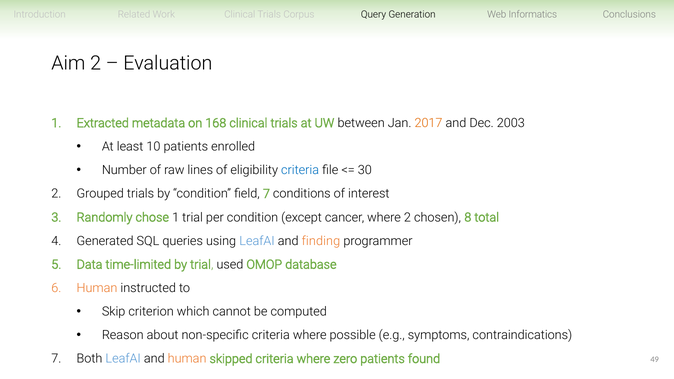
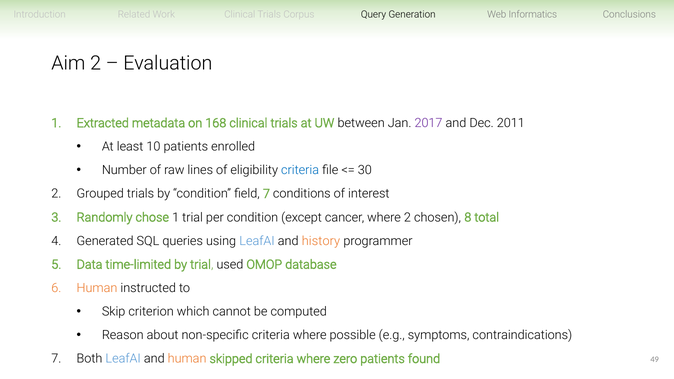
2017 colour: orange -> purple (428, 123)
2003: 2003 -> 2011 (511, 123)
finding: finding -> history (321, 241)
